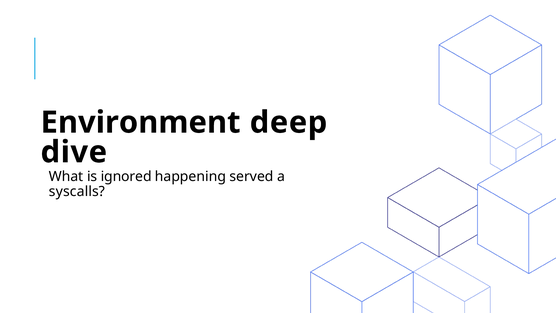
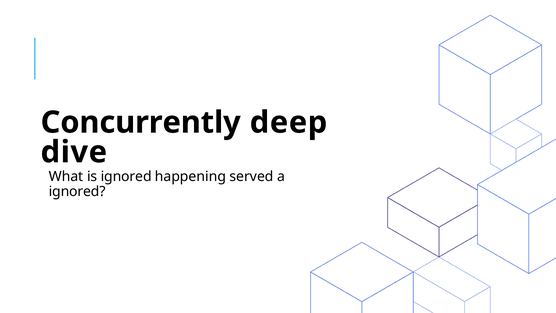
Environment: Environment -> Concurrently (141, 122)
syscalls: syscalls -> ignored (77, 191)
